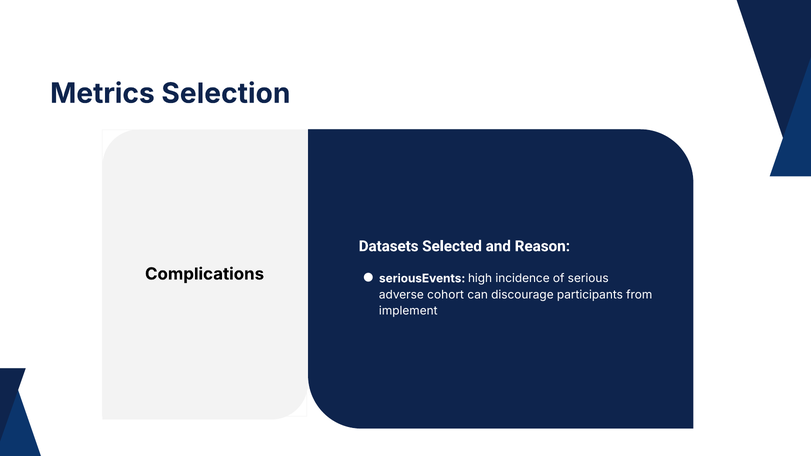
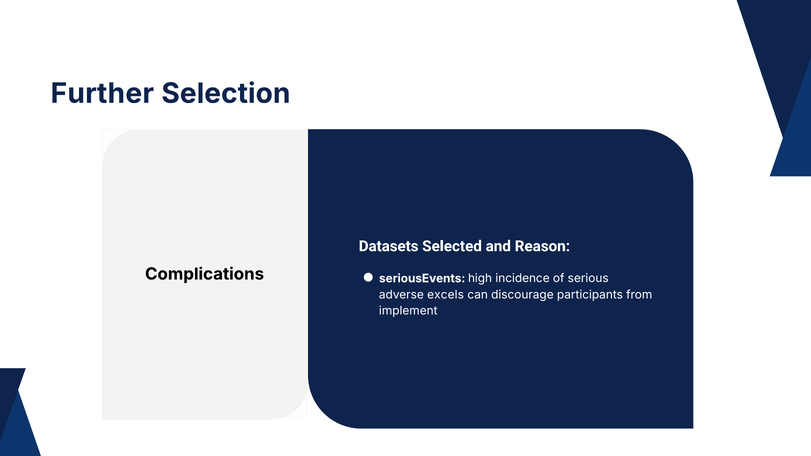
Metrics: Metrics -> Further (102, 94)
cohort: cohort -> excels (446, 295)
